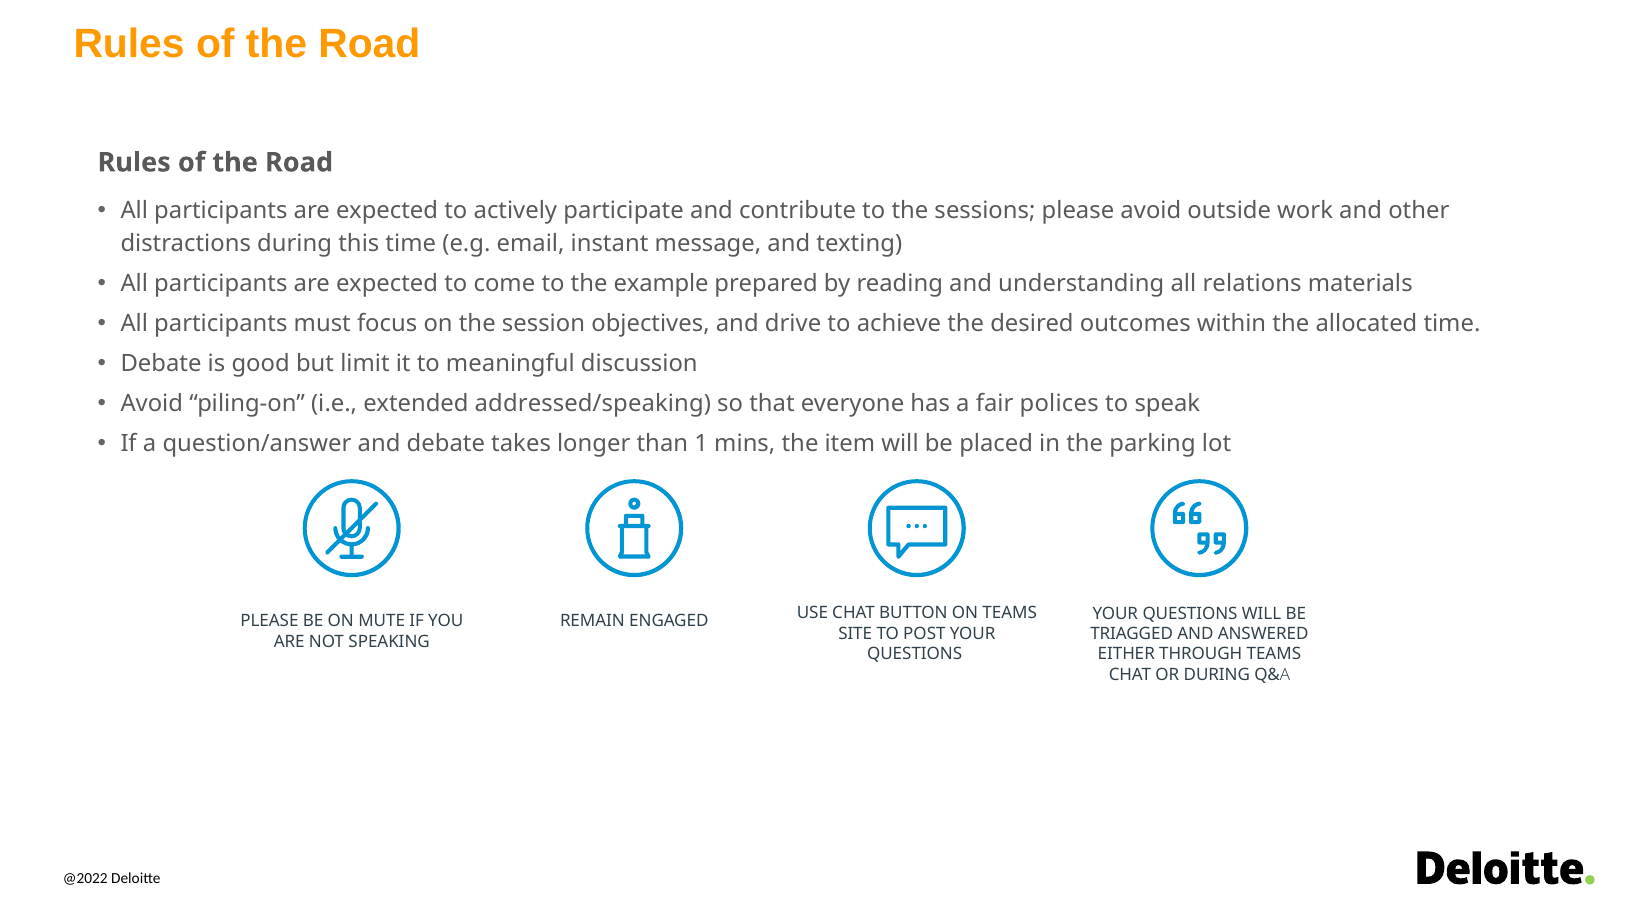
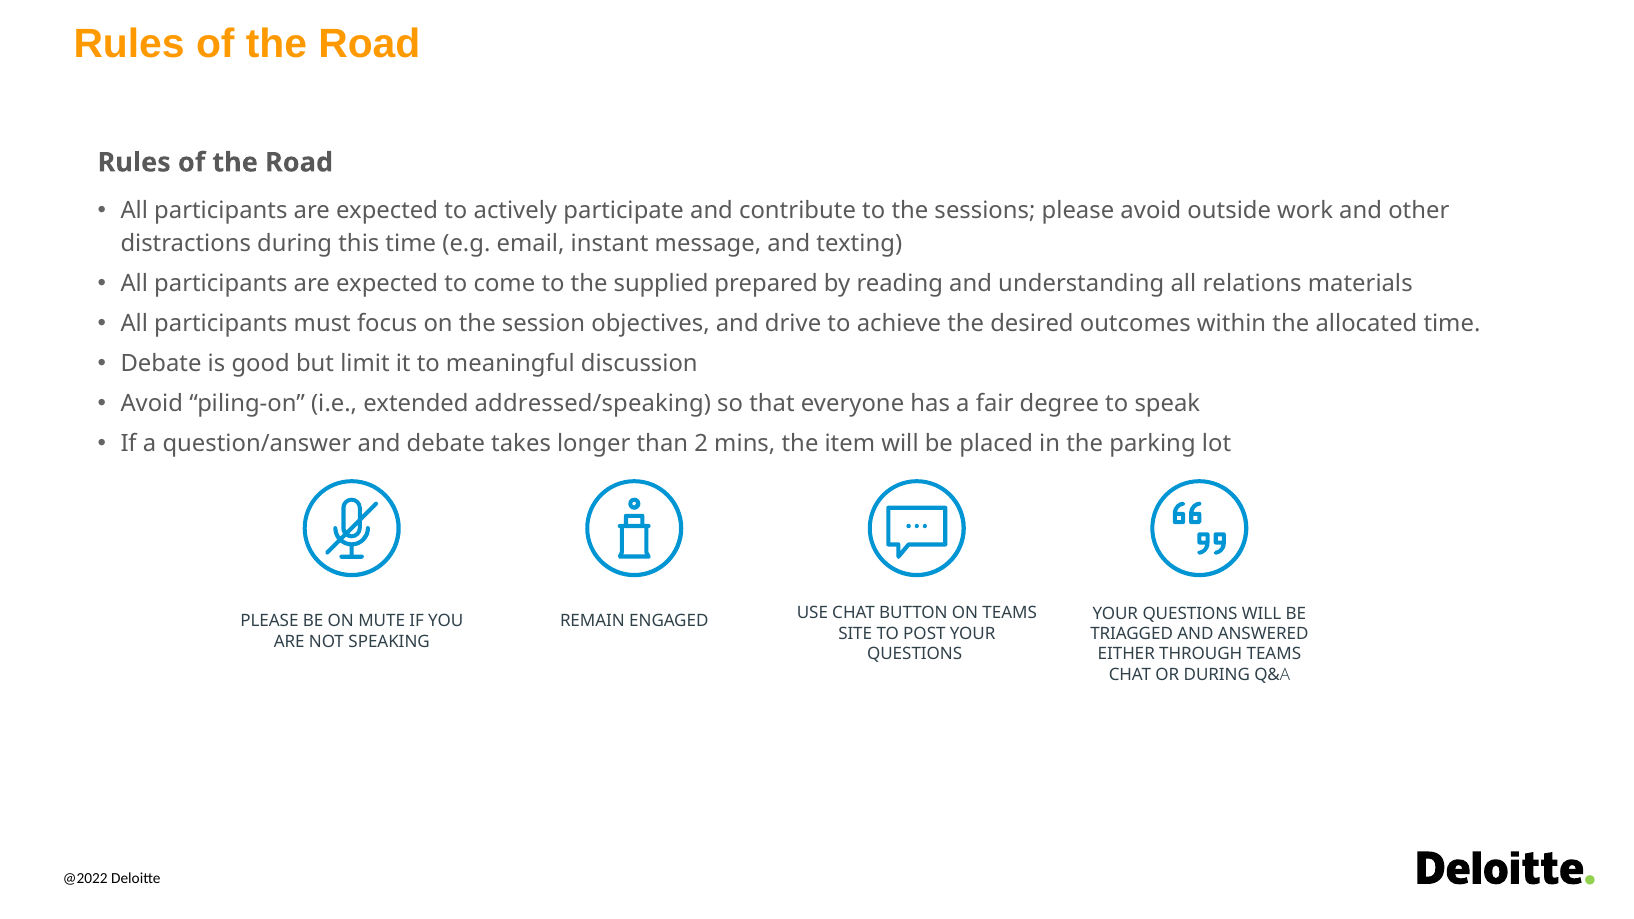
example: example -> supplied (661, 284)
polices: polices -> degree (1059, 404)
1: 1 -> 2 (701, 444)
